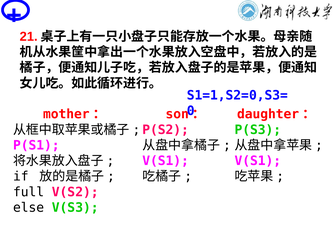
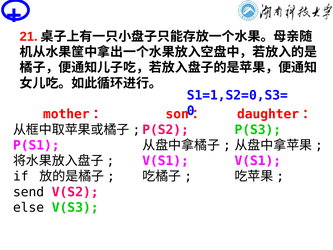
full: full -> send (29, 192)
